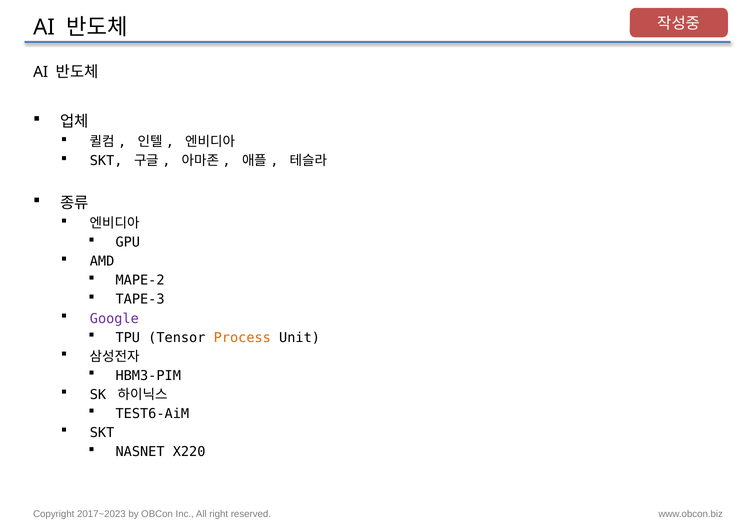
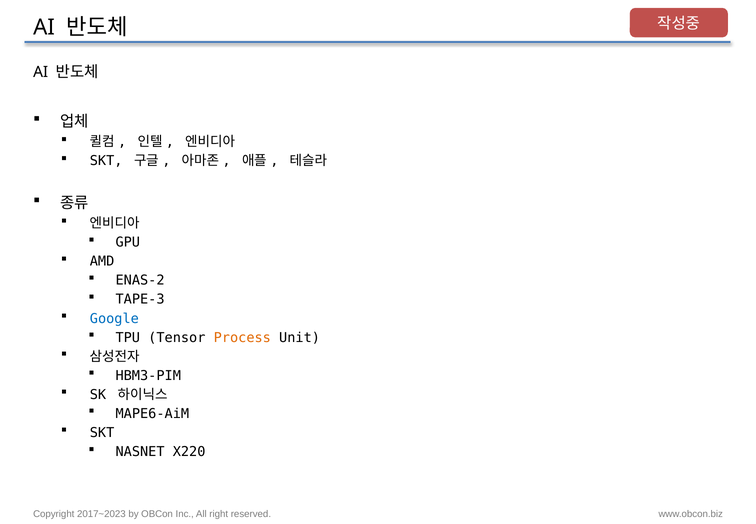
MAPE-2: MAPE-2 -> ENAS-2 (140, 280)
Google colour: purple -> blue (114, 318)
TEST6-AiM: TEST6-AiM -> MAPE6-AiM (152, 413)
